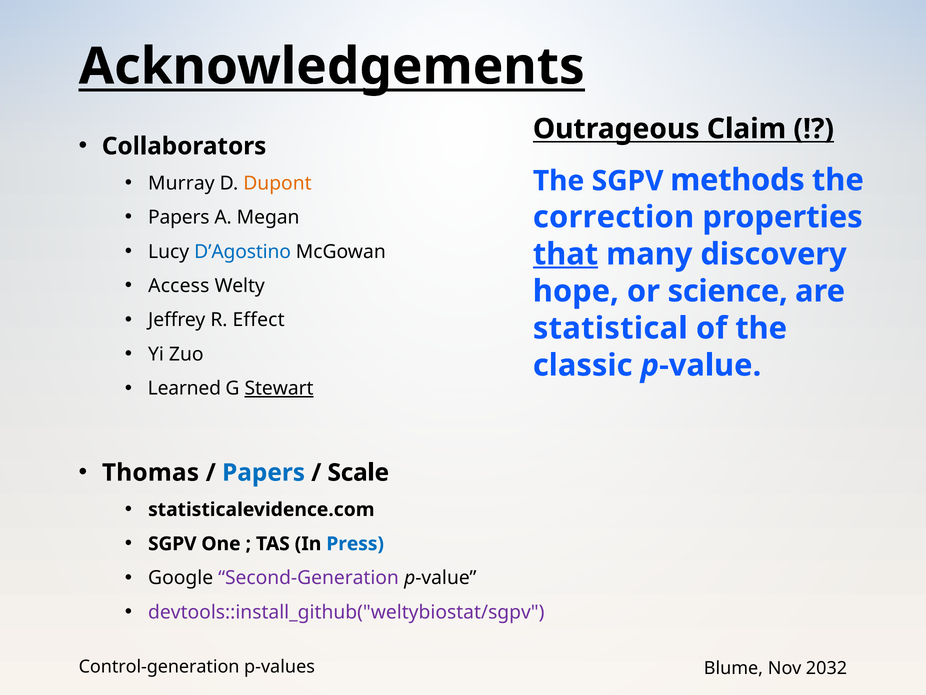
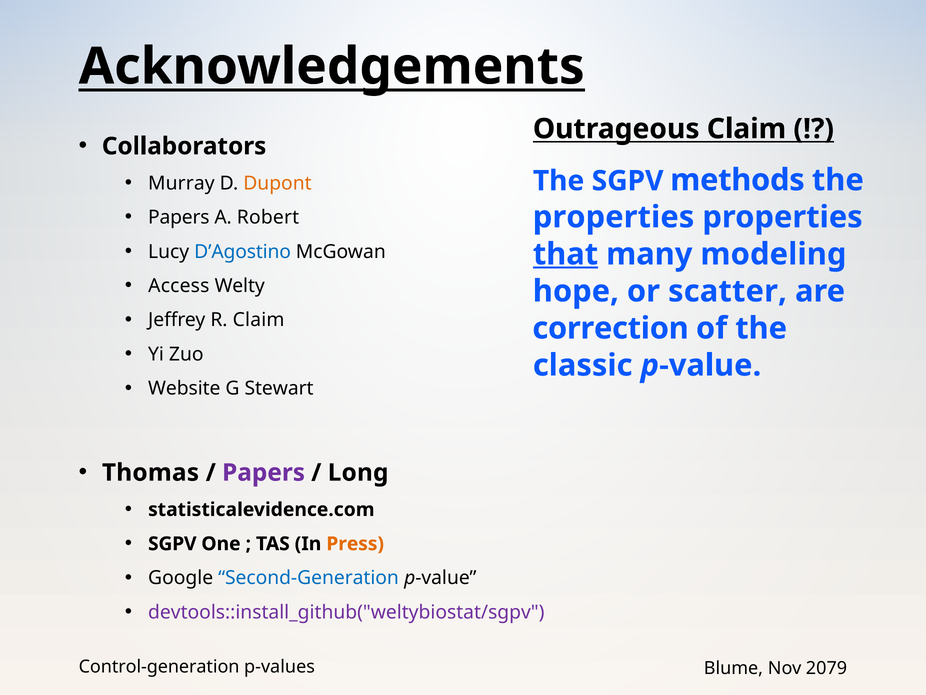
Megan: Megan -> Robert (268, 217)
correction: correction -> properties (614, 217)
discovery: discovery -> modeling (773, 254)
science: science -> scatter (727, 291)
R Effect: Effect -> Claim (259, 320)
statistical: statistical -> correction (611, 328)
Learned: Learned -> Website (184, 388)
Stewart underline: present -> none (279, 388)
Papers colour: blue -> purple (264, 472)
Scale: Scale -> Long (358, 472)
Press colour: blue -> orange (355, 543)
Second-Generation colour: purple -> blue (309, 578)
2032: 2032 -> 2079 (827, 668)
